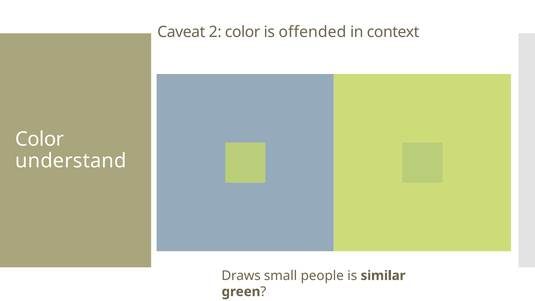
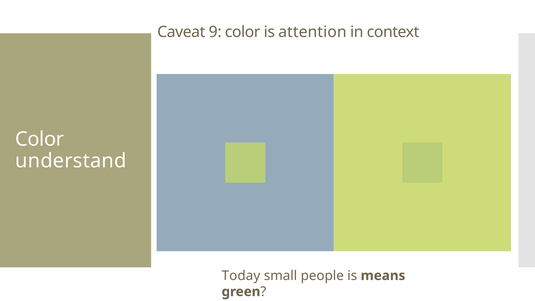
2: 2 -> 9 (215, 32)
offended: offended -> attention (312, 32)
Draws: Draws -> Today (241, 276)
similar: similar -> means (383, 276)
